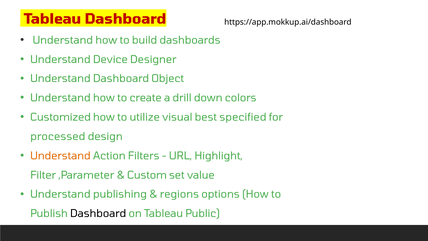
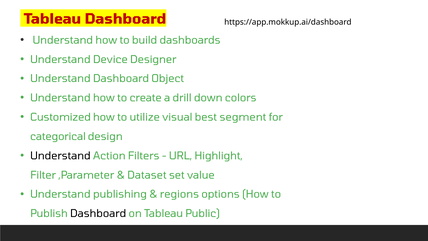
specified: specified -> segment (243, 117)
processed: processed -> categorical (58, 136)
Understand colour: orange -> black (60, 156)
Custom: Custom -> Dataset (147, 175)
